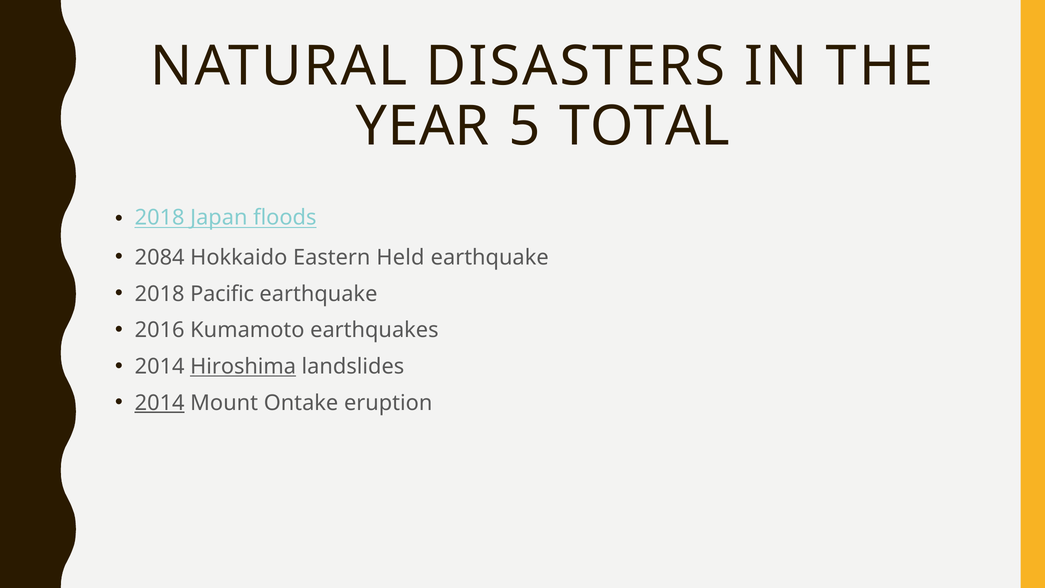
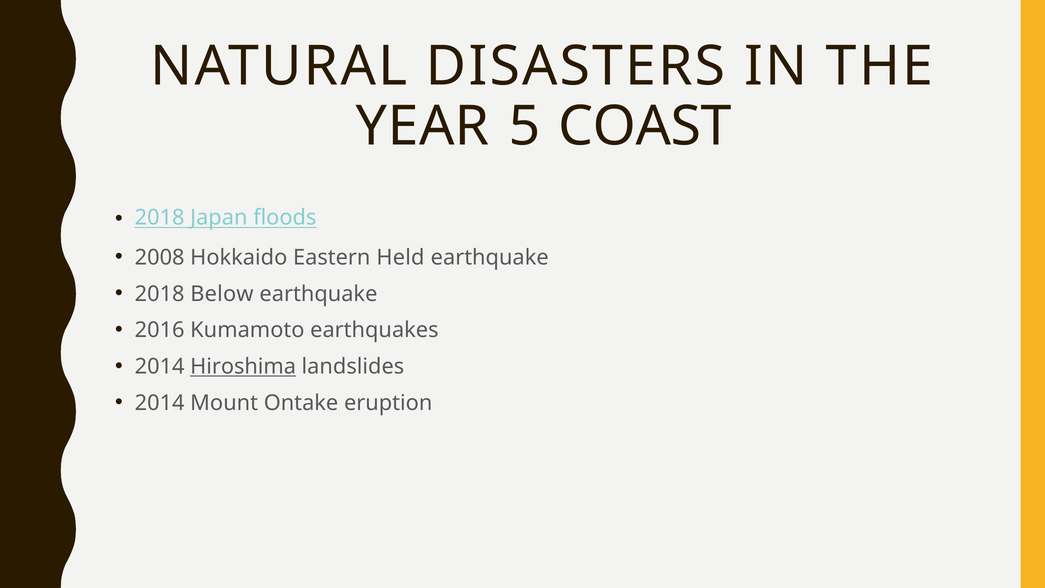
TOTAL: TOTAL -> COAST (645, 126)
2084: 2084 -> 2008 (160, 257)
Pacific: Pacific -> Below (222, 294)
2014 underline: present -> none (160, 403)
